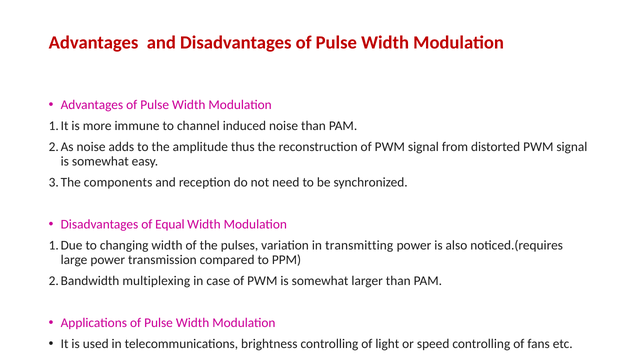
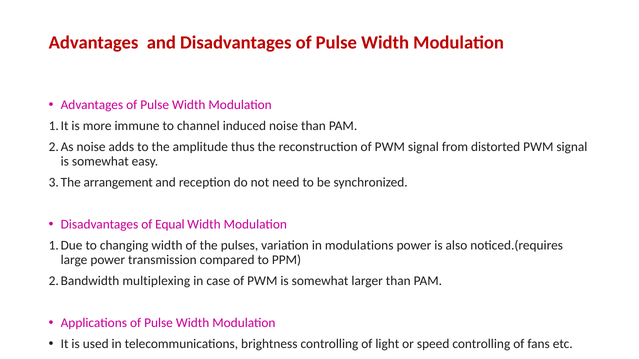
components: components -> arrangement (118, 183)
transmitting: transmitting -> modulations (359, 246)
